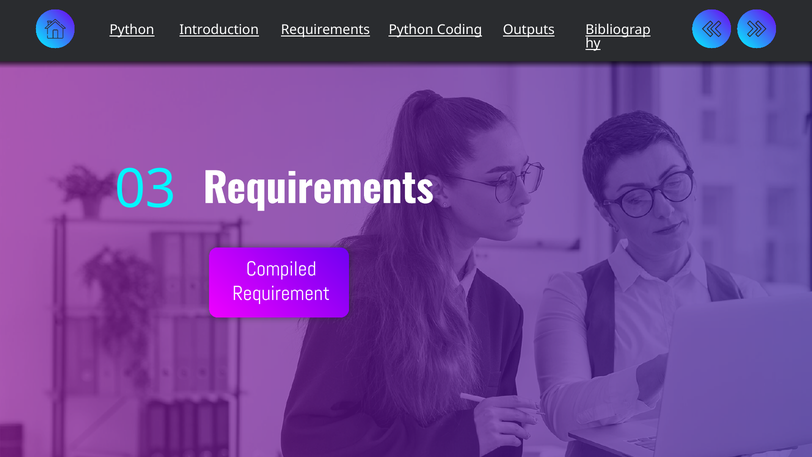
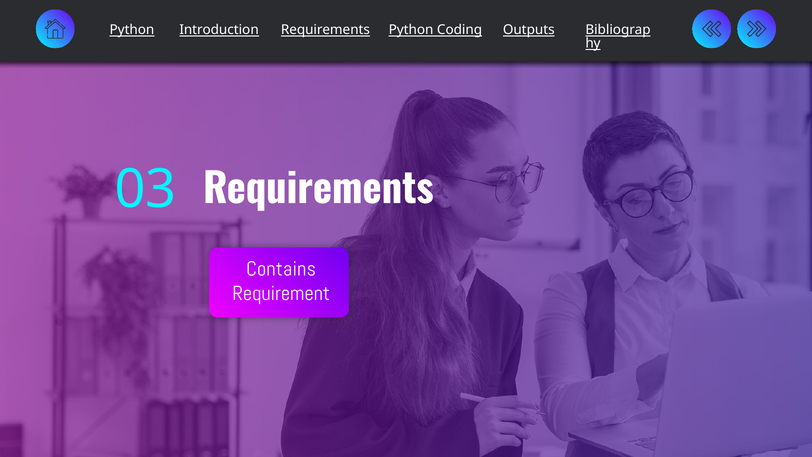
Compiled: Compiled -> Contains (281, 269)
